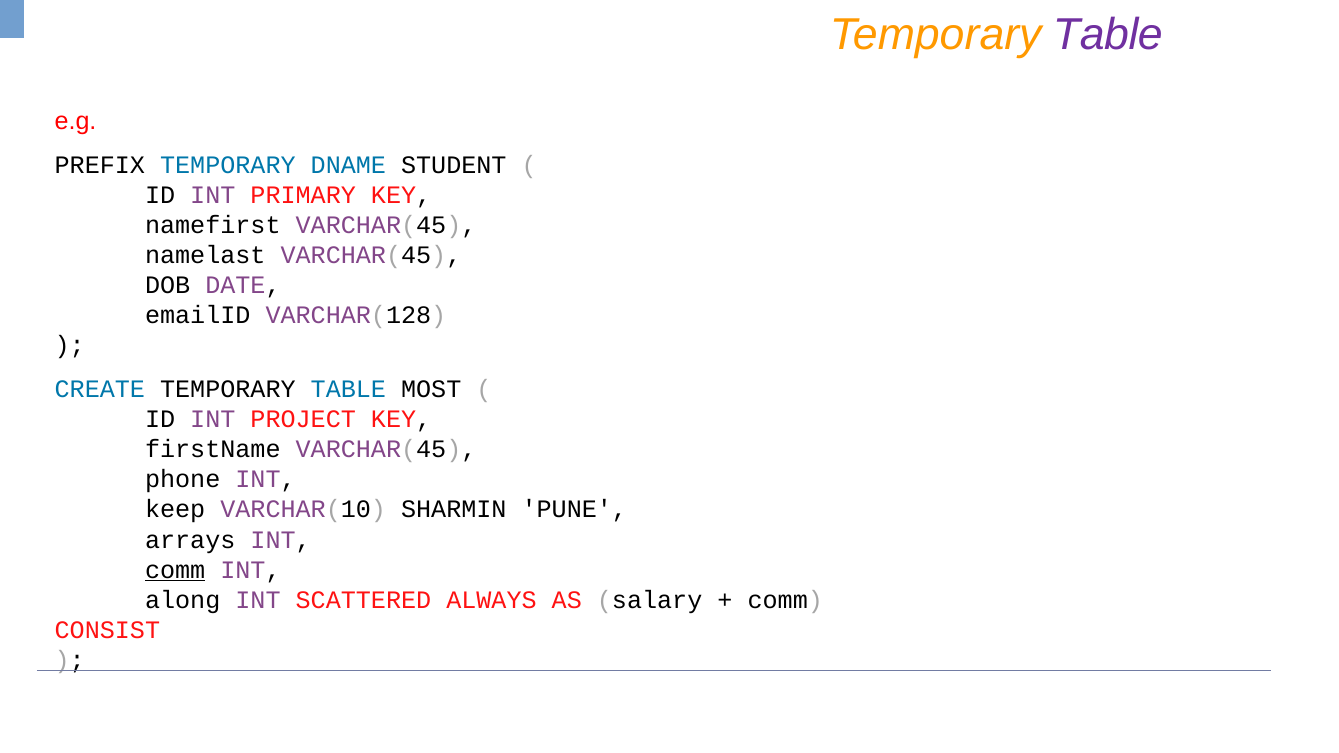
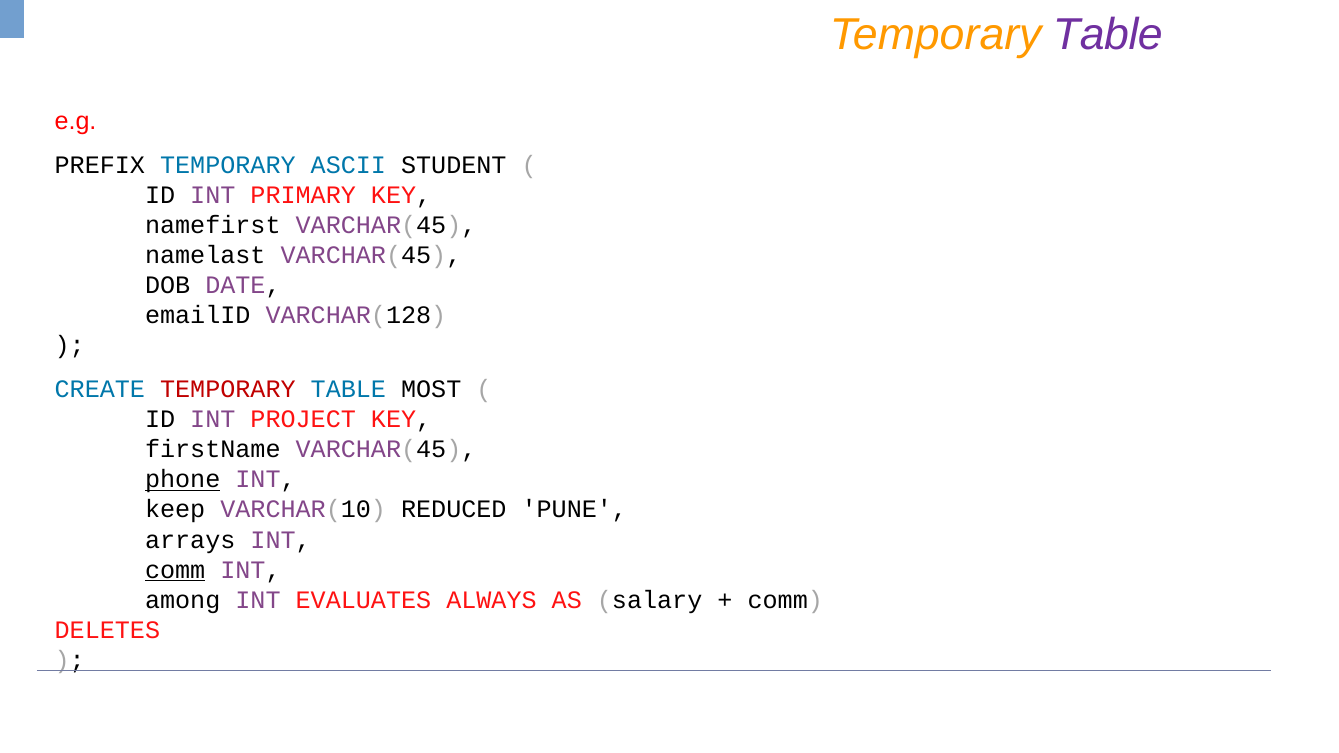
DNAME: DNAME -> ASCII (348, 165)
TEMPORARY colour: black -> red (228, 389)
phone underline: none -> present (183, 480)
SHARMIN: SHARMIN -> REDUCED (454, 510)
along: along -> among (183, 600)
SCATTERED: SCATTERED -> EVALUATES (363, 600)
CONSIST: CONSIST -> DELETES (107, 630)
